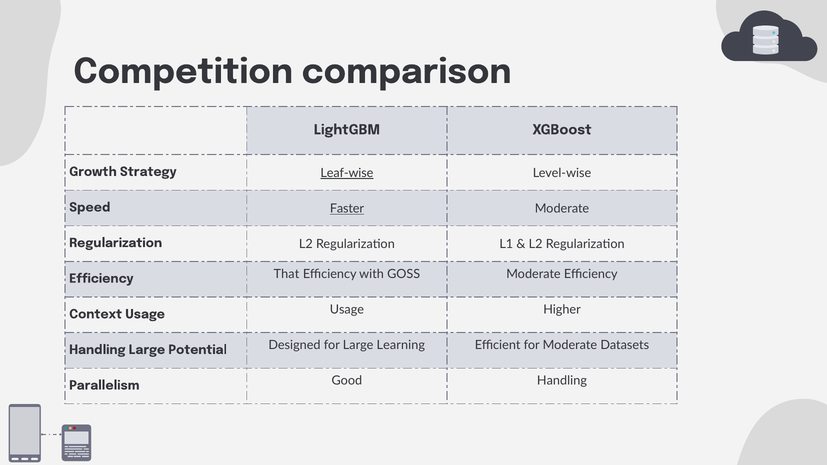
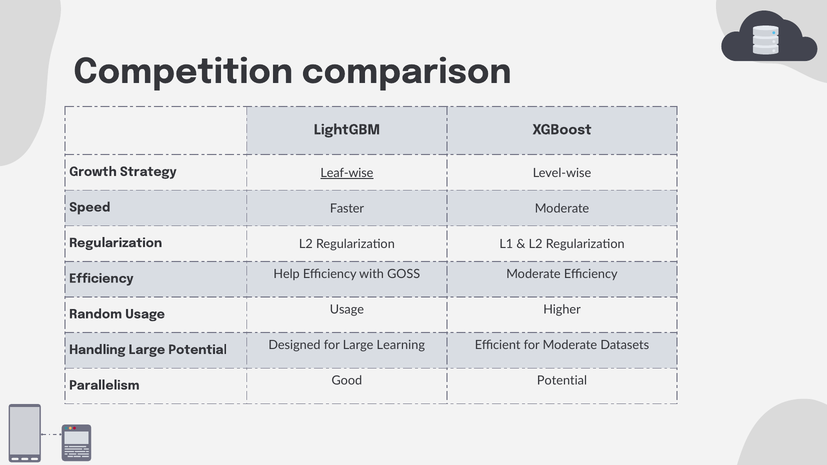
Faster underline: present -> none (347, 209)
That: That -> Help (287, 274)
Context: Context -> Random (96, 314)
Good Handling: Handling -> Potential (562, 381)
